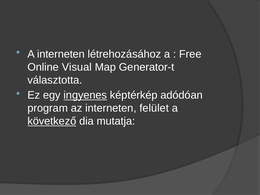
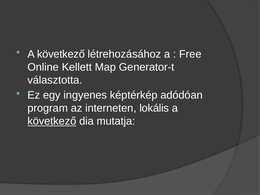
interneten: interneten -> következő (61, 54)
Visual: Visual -> Kellett (77, 67)
ingyenes underline: present -> none (85, 95)
felület: felület -> lokális (154, 108)
